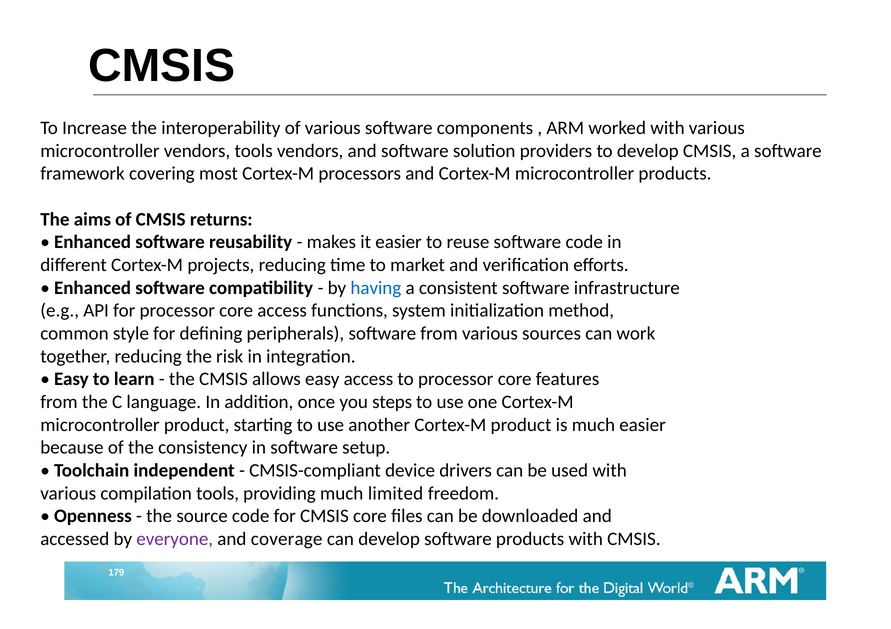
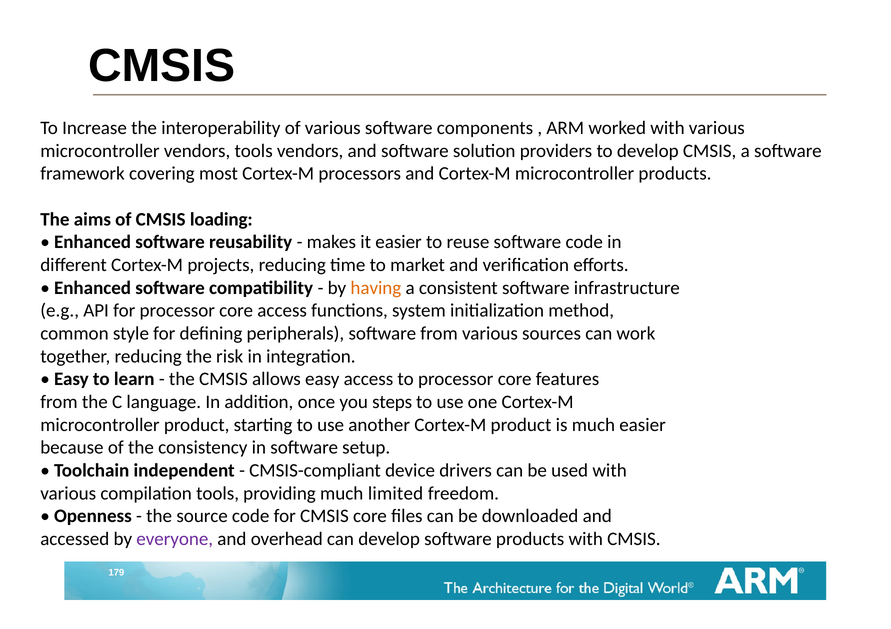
returns: returns -> loading (221, 220)
having colour: blue -> orange (376, 288)
coverage: coverage -> overhead (287, 540)
